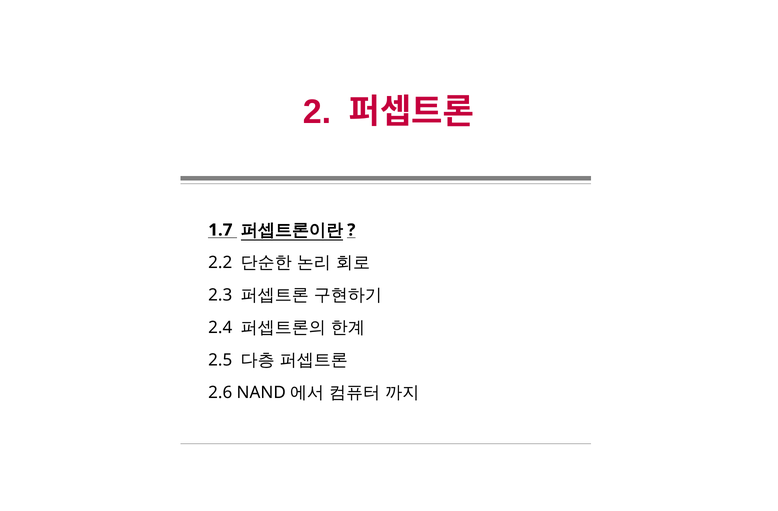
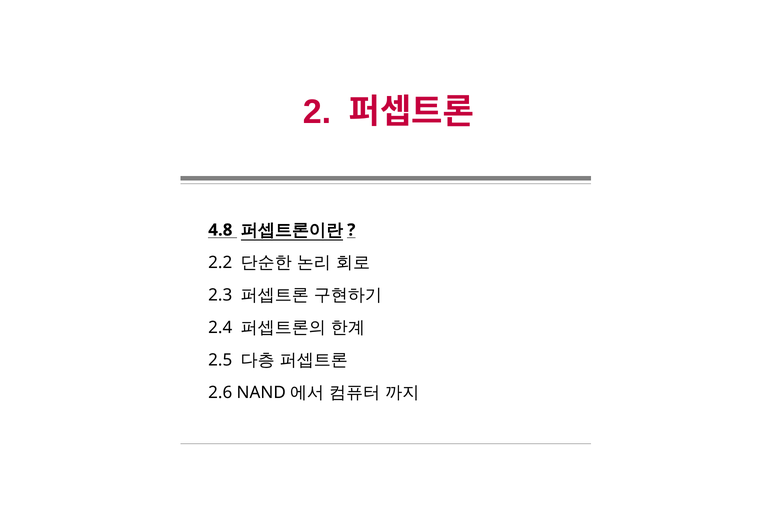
1.7: 1.7 -> 4.8 (220, 230)
